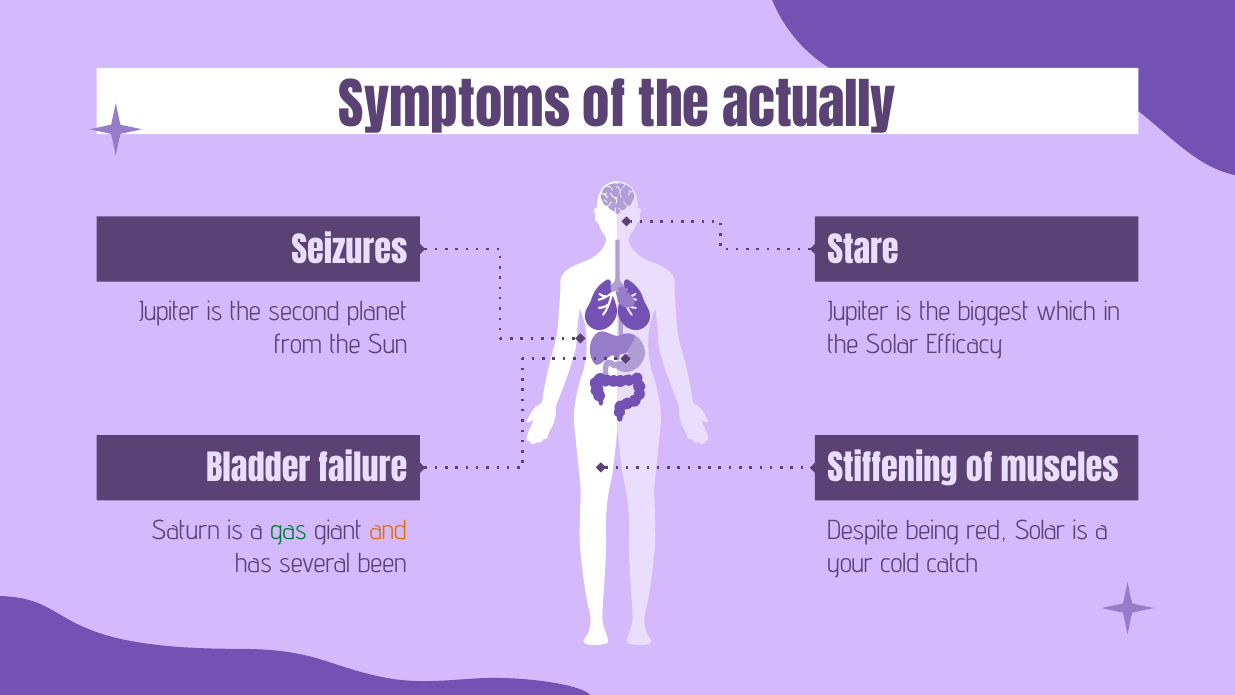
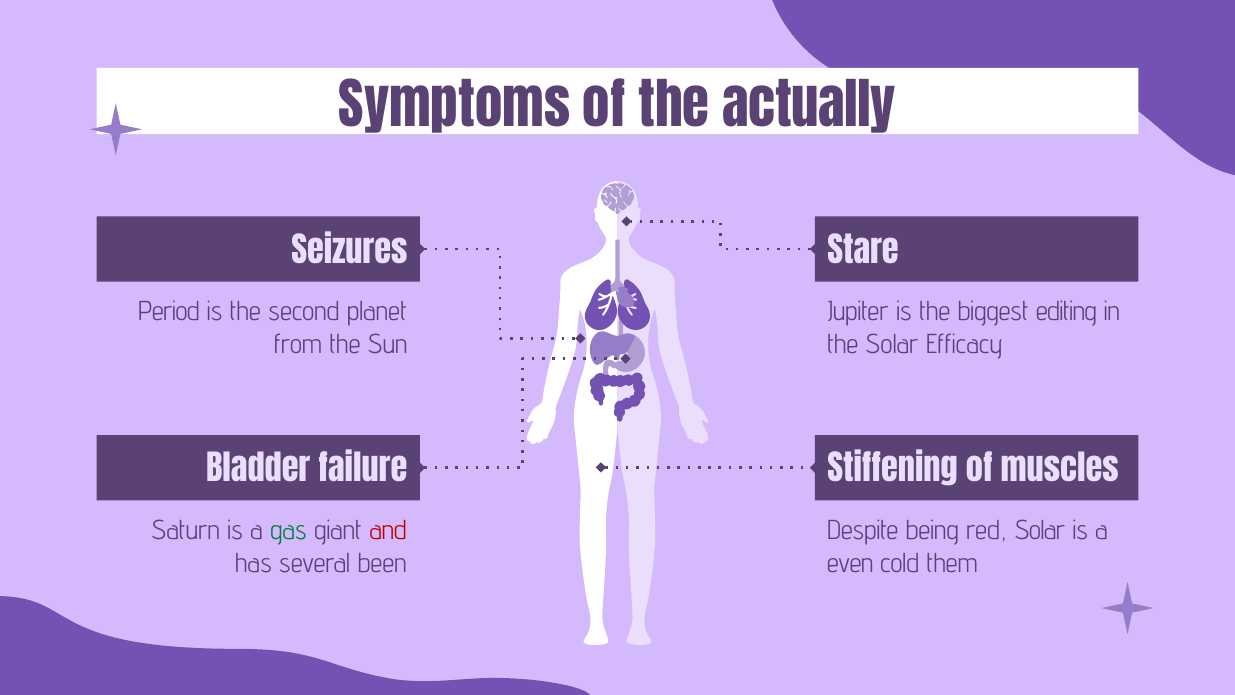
Jupiter: Jupiter -> Period (169, 311)
which: which -> editing (1066, 311)
and colour: orange -> red (388, 530)
your: your -> even (850, 563)
catch: catch -> them (952, 563)
